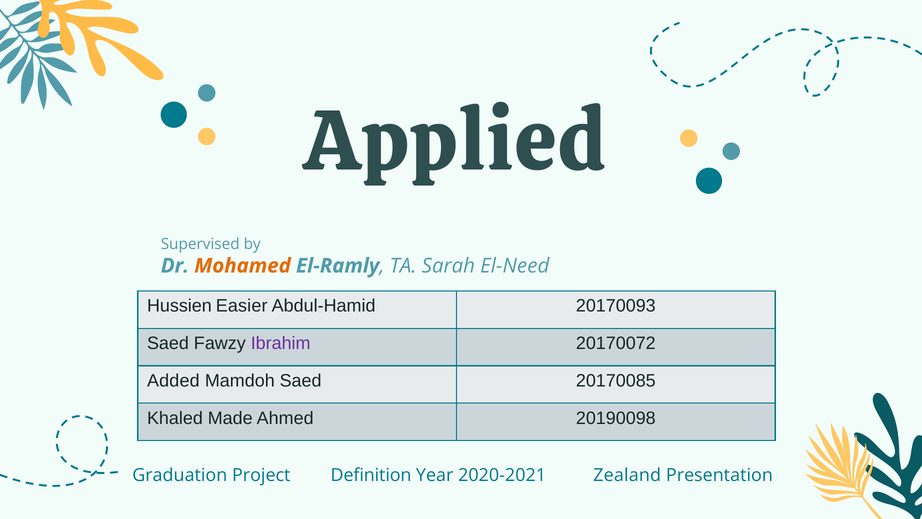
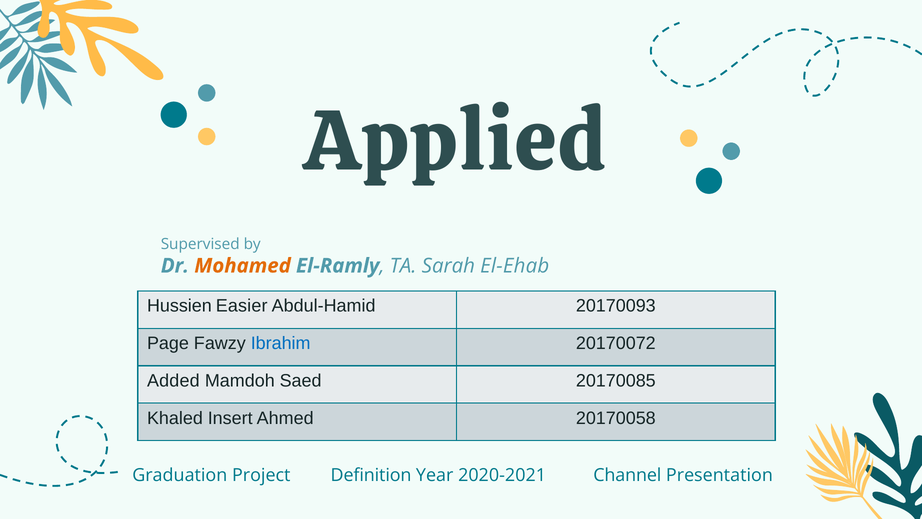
El-Need: El-Need -> El-Ehab (515, 266)
Saed: Saed -> Page (168, 343)
Ibrahim colour: purple -> blue (281, 343)
Made: Made -> Insert (230, 418)
20190098: 20190098 -> 20170058 (616, 418)
Zealand: Zealand -> Channel (627, 475)
